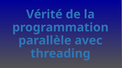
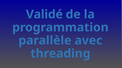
Vérité: Vérité -> Validé (44, 14)
